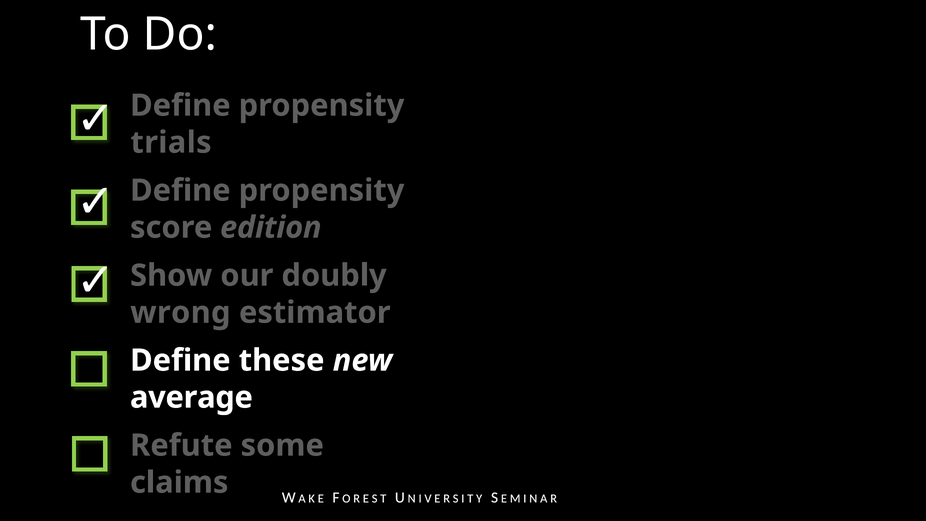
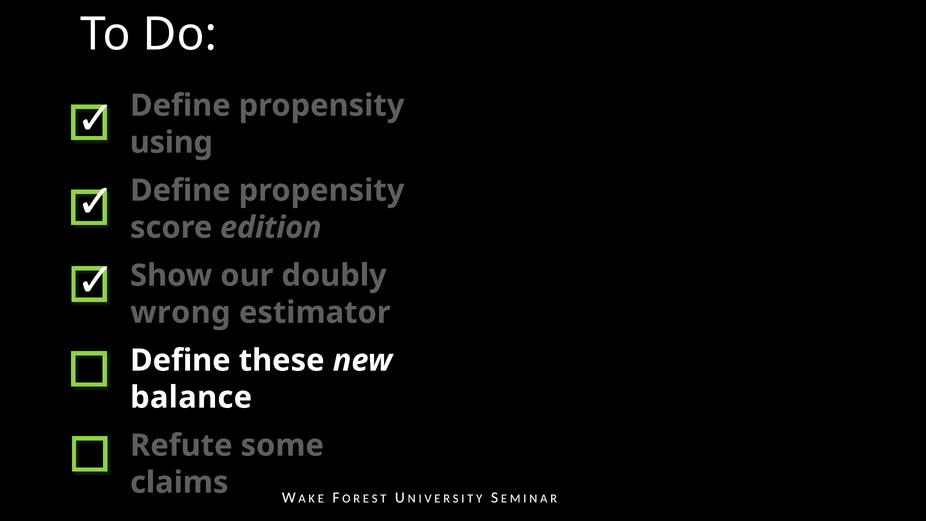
trials: trials -> using (171, 143)
average: average -> balance (191, 397)
